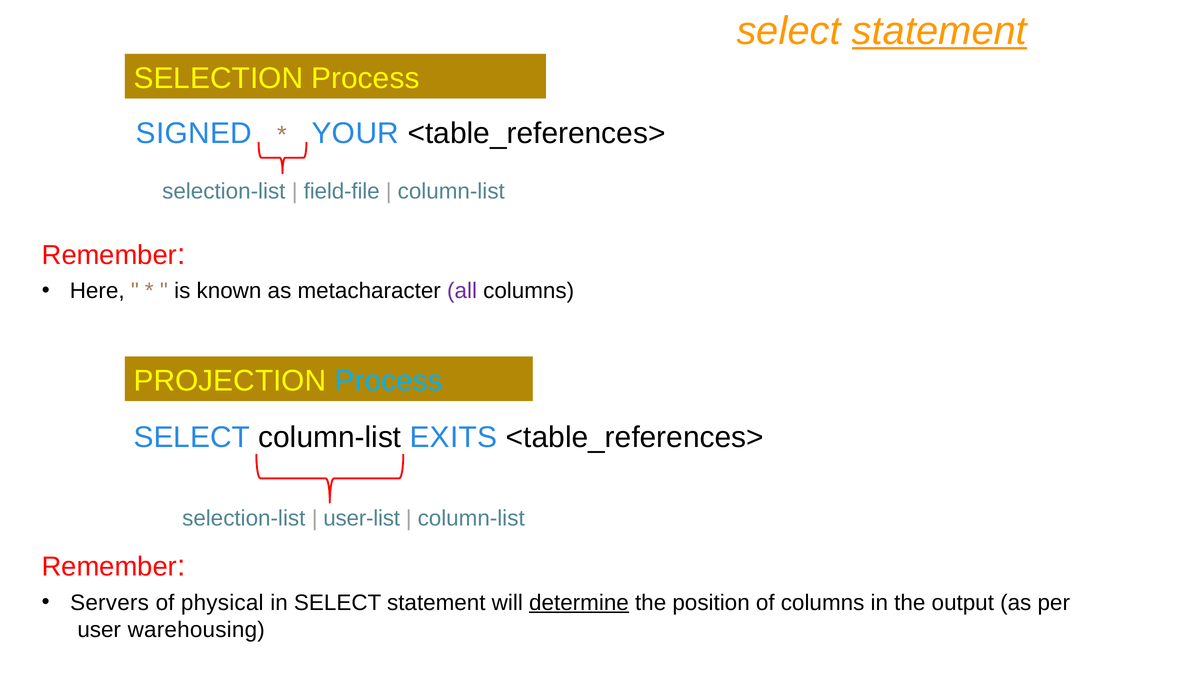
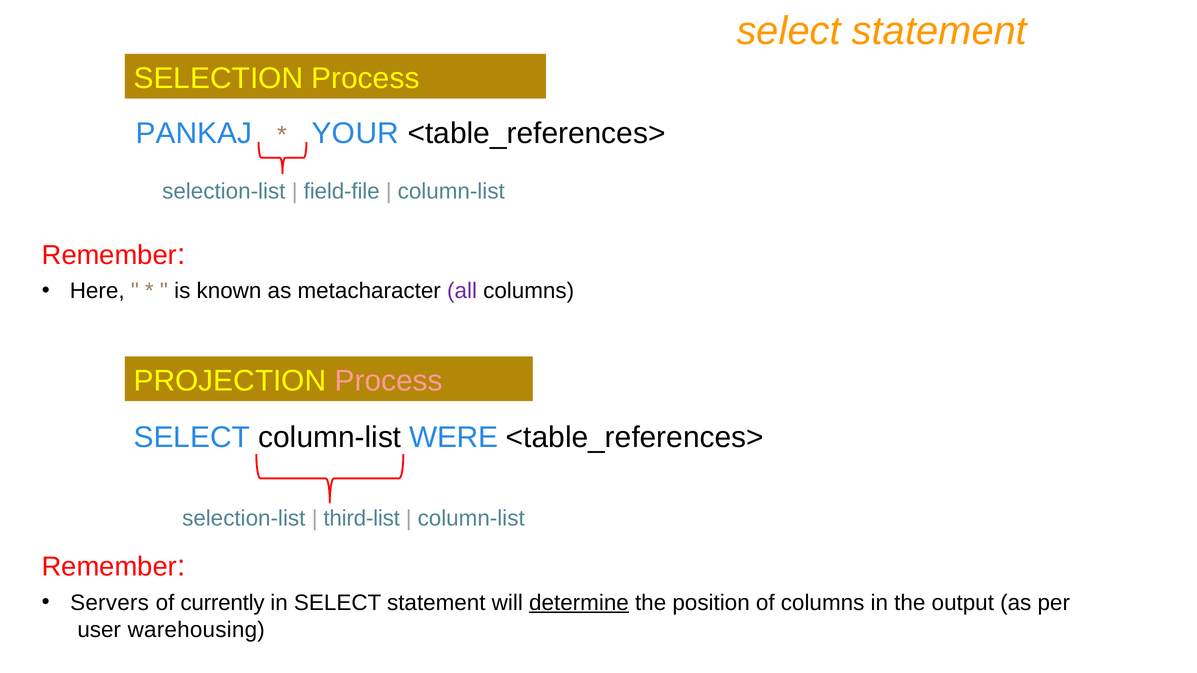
statement underline: present -> none (939, 31)
SIGNED: SIGNED -> PANKAJ (194, 134)
Process colour: light blue -> pink (389, 381)
EXITS: EXITS -> WERE (454, 438)
user-list: user-list -> third-list (362, 519)
physical: physical -> currently (223, 603)
